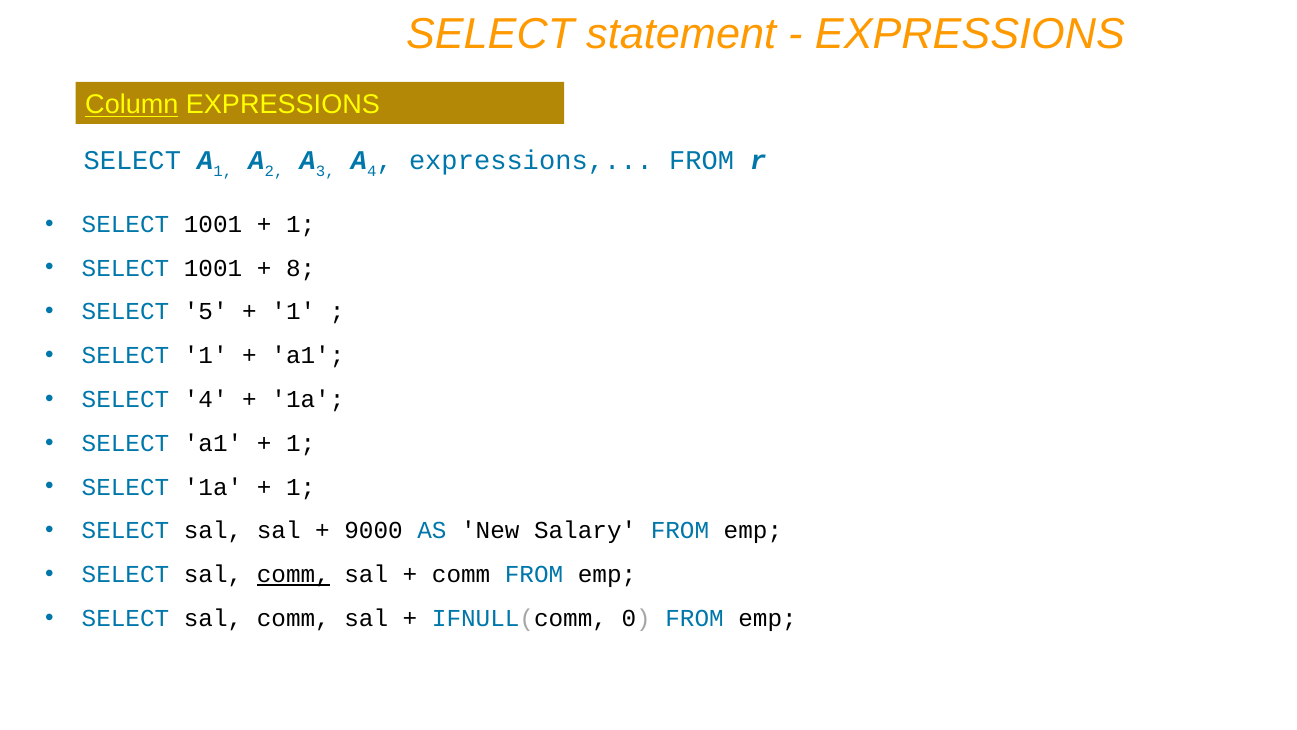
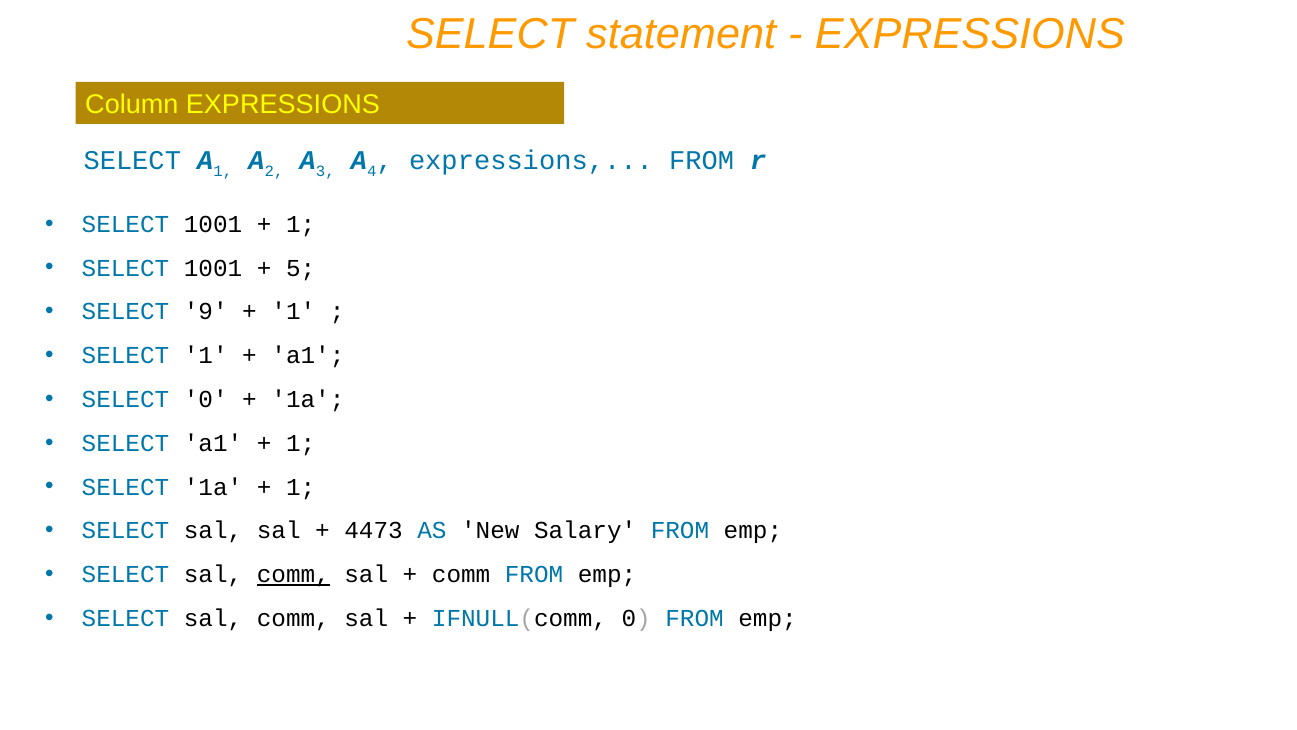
Column underline: present -> none (132, 105)
8: 8 -> 5 (301, 268)
5: 5 -> 9 (206, 312)
SELECT 4: 4 -> 0 (206, 399)
9000: 9000 -> 4473 (374, 531)
